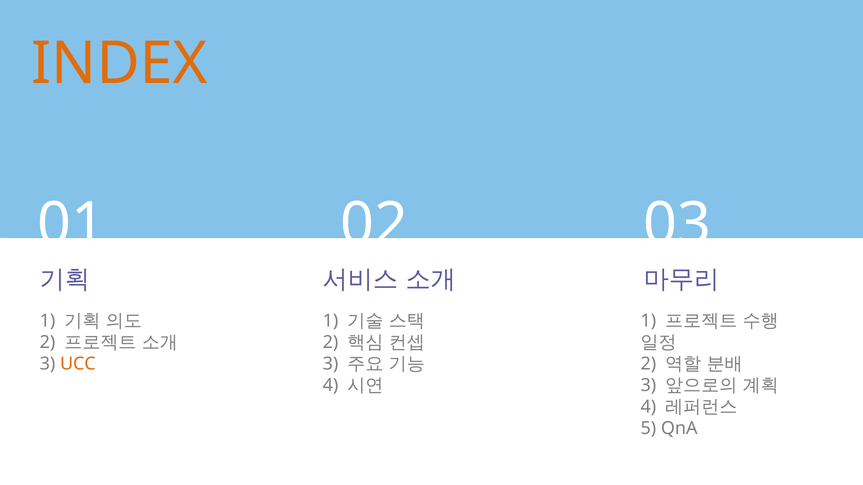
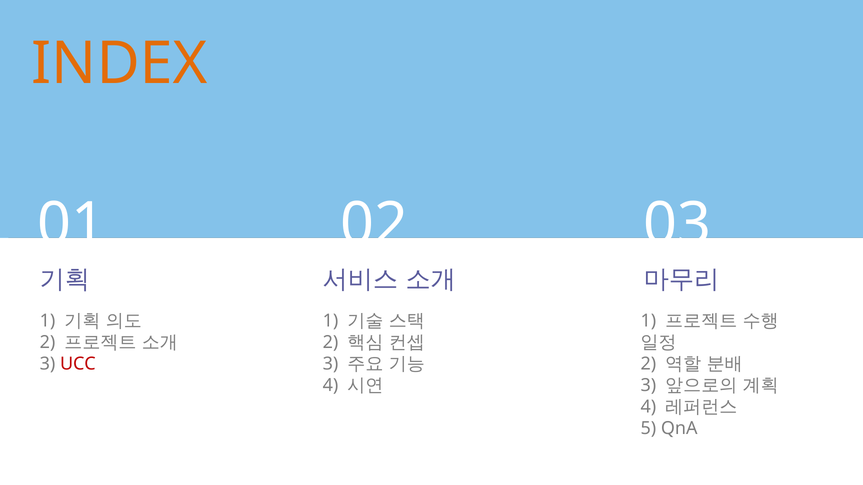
UCC colour: orange -> red (78, 364)
